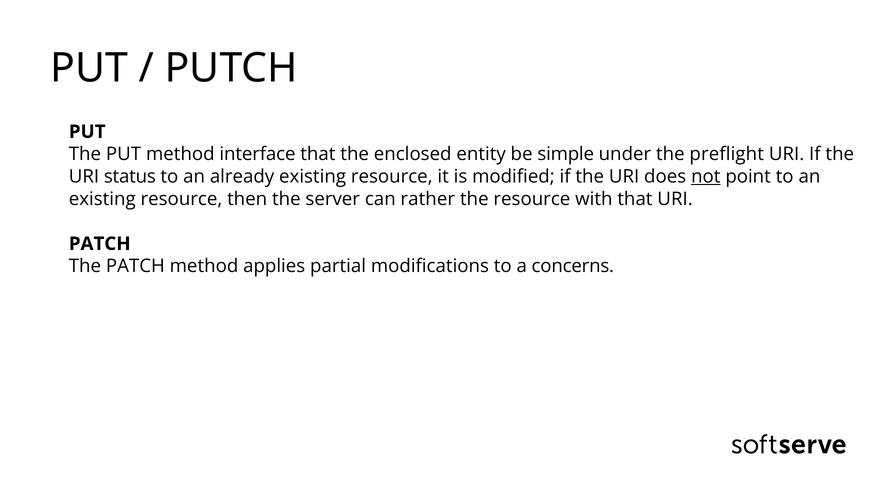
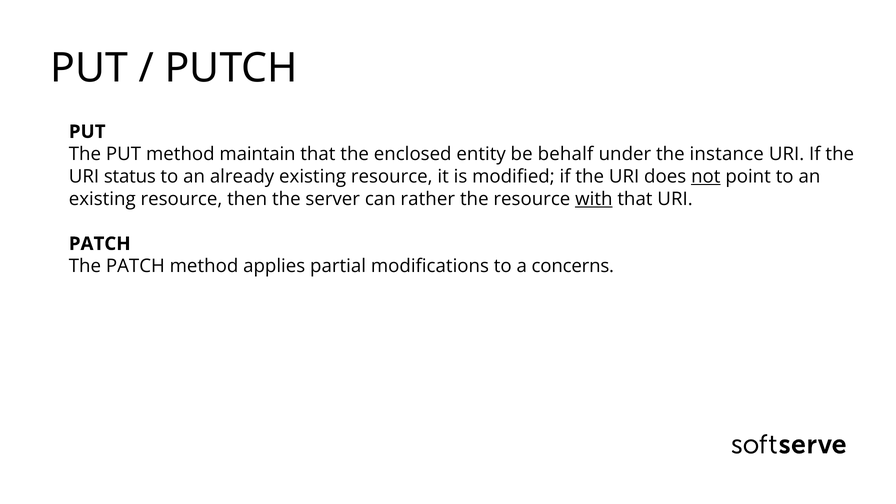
interface: interface -> maintain (258, 154)
simple: simple -> behalf (566, 154)
preflight: preflight -> instance (727, 154)
with underline: none -> present (594, 199)
